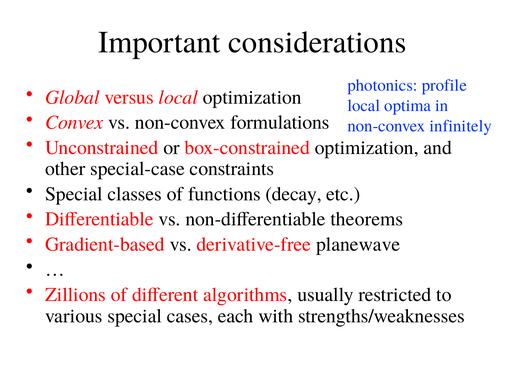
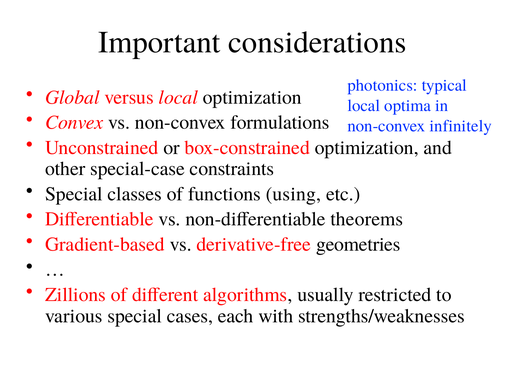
profile: profile -> typical (444, 85)
decay: decay -> using (293, 194)
planewave: planewave -> geometries (358, 244)
